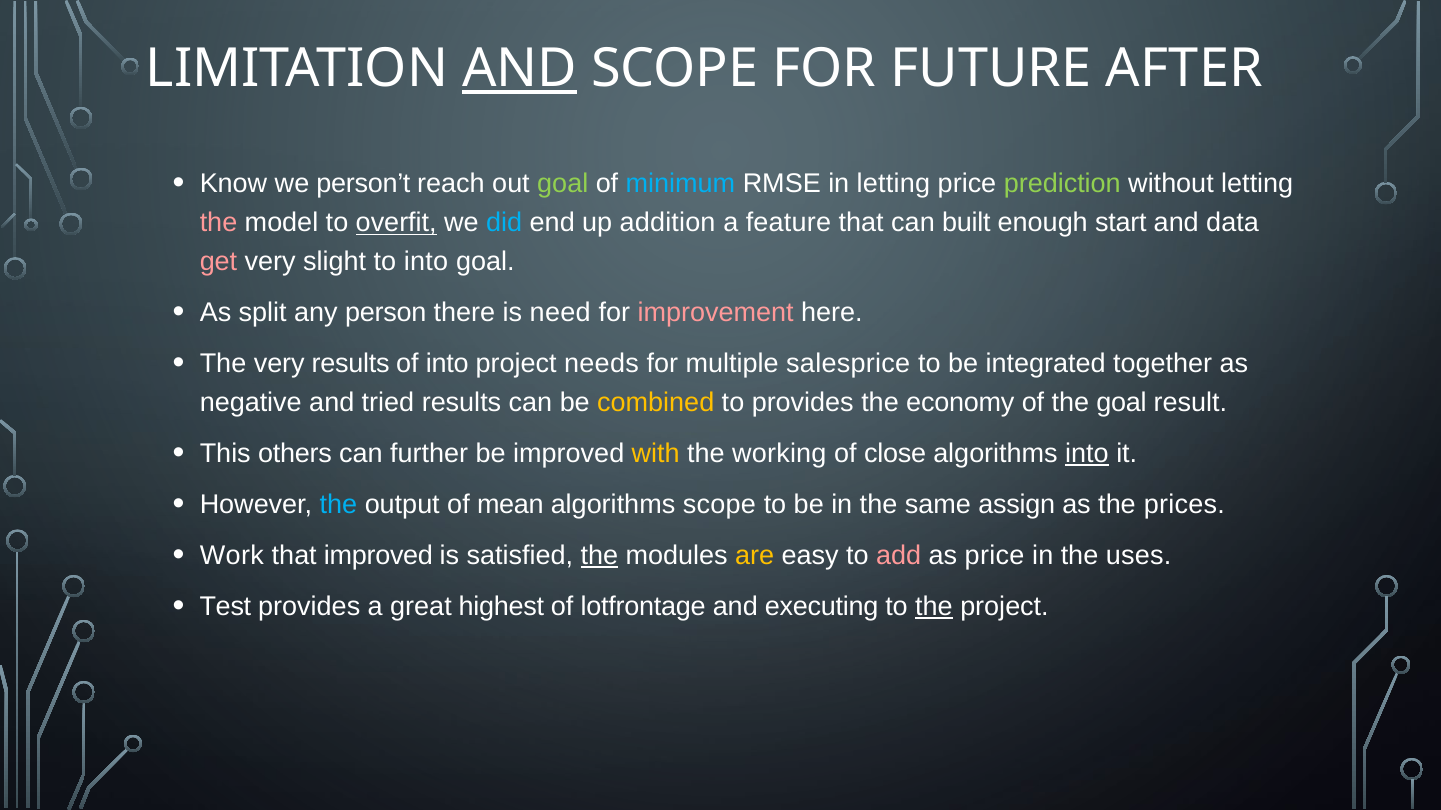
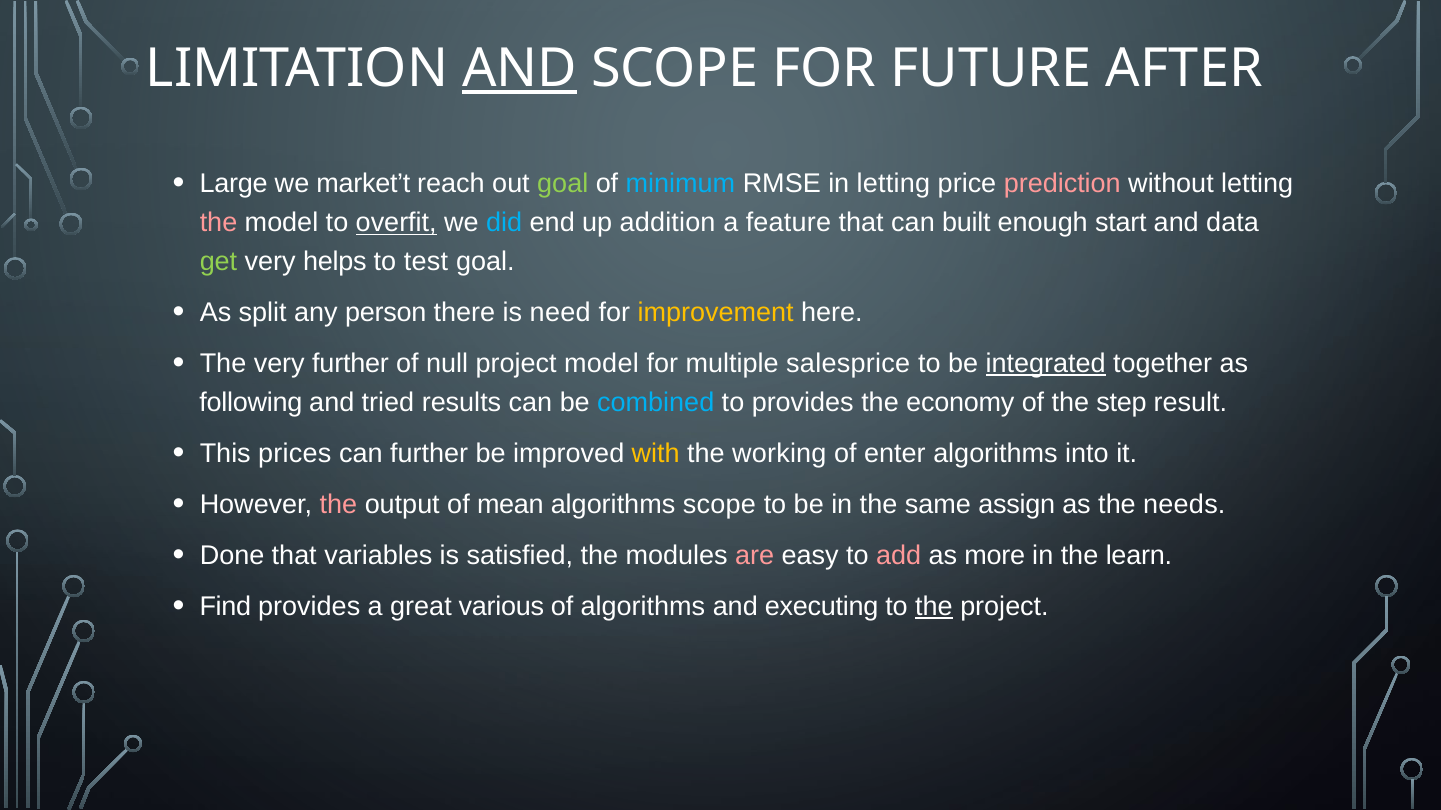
Know: Know -> Large (234, 184)
person’t: person’t -> market’t (363, 184)
prediction colour: light green -> pink (1062, 184)
get colour: pink -> light green (218, 262)
slight: slight -> helps (335, 262)
to into: into -> test (426, 262)
improvement colour: pink -> yellow (716, 313)
very results: results -> further (351, 364)
of into: into -> null (447, 364)
project needs: needs -> model (601, 364)
integrated underline: none -> present (1046, 364)
negative: negative -> following (251, 403)
combined colour: yellow -> light blue (656, 403)
the goal: goal -> step (1122, 403)
others: others -> prices (295, 454)
close: close -> enter (895, 454)
into underline: present -> none (1087, 454)
the colour: light blue -> pink (338, 505)
prices: prices -> needs (1184, 505)
Work: Work -> Done (232, 556)
that improved: improved -> variables (378, 556)
the underline: present -> none (599, 556)
are colour: yellow -> pink (755, 556)
as price: price -> more (995, 556)
uses: uses -> learn (1139, 556)
Test: Test -> Find (225, 607)
highest: highest -> various (501, 607)
of lotfrontage: lotfrontage -> algorithms (643, 607)
